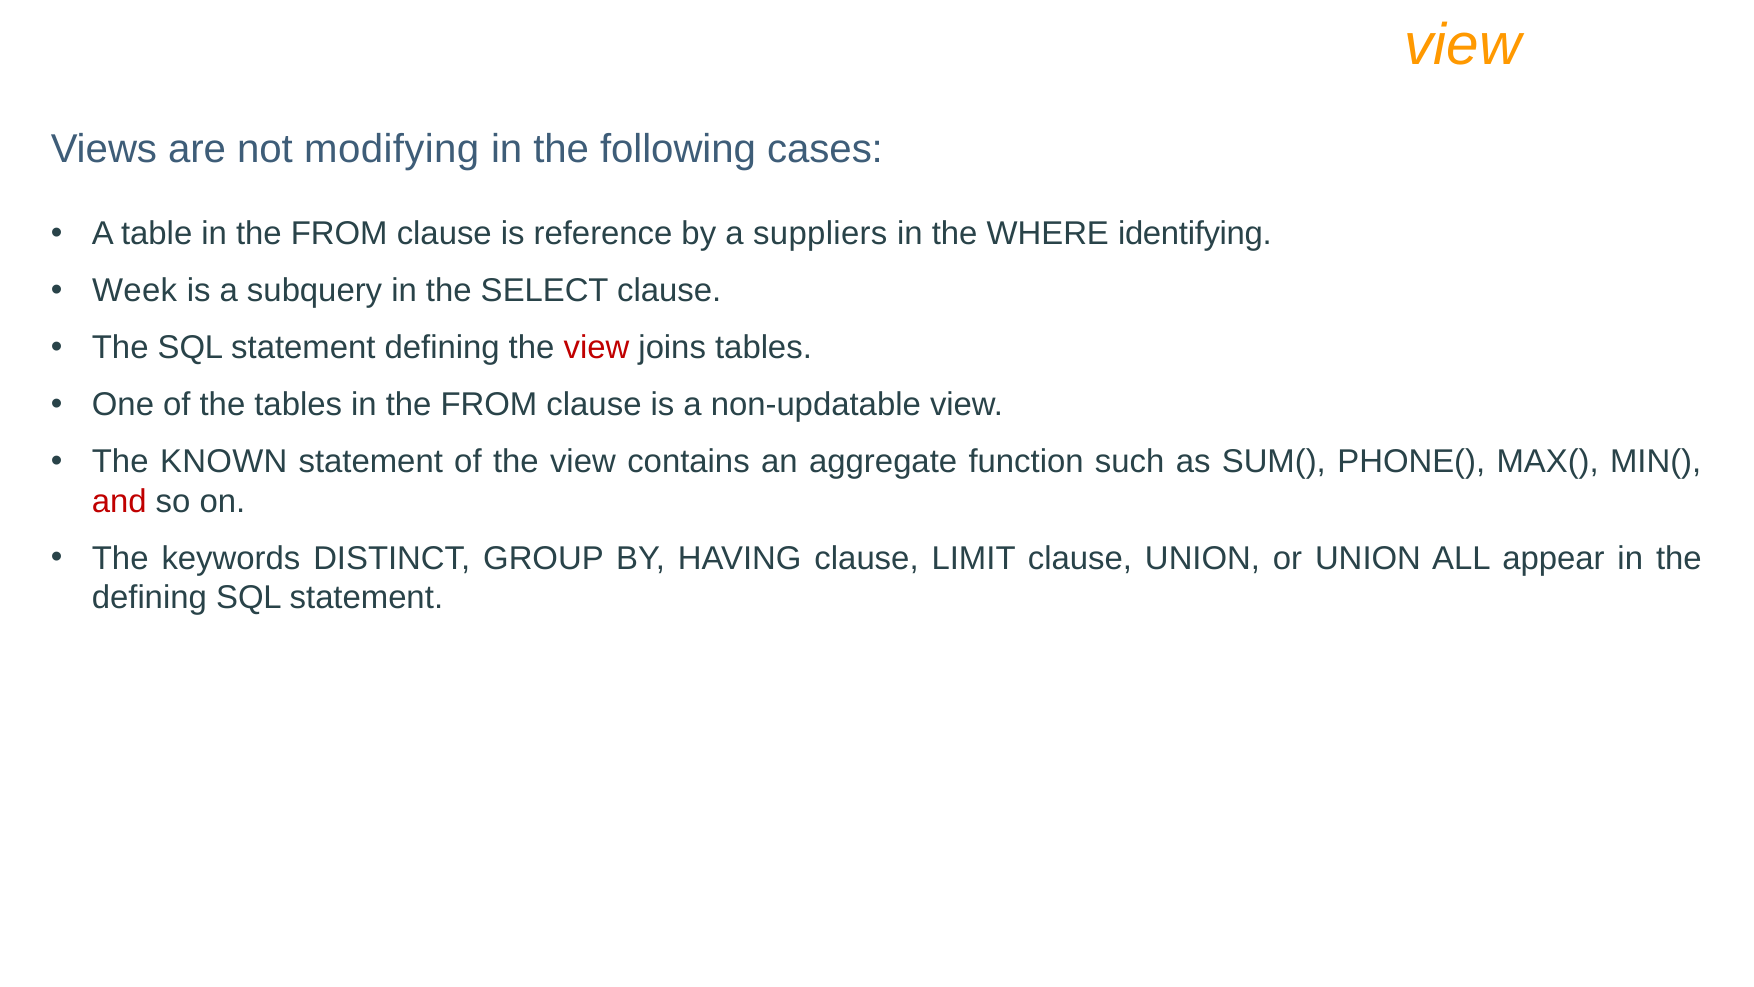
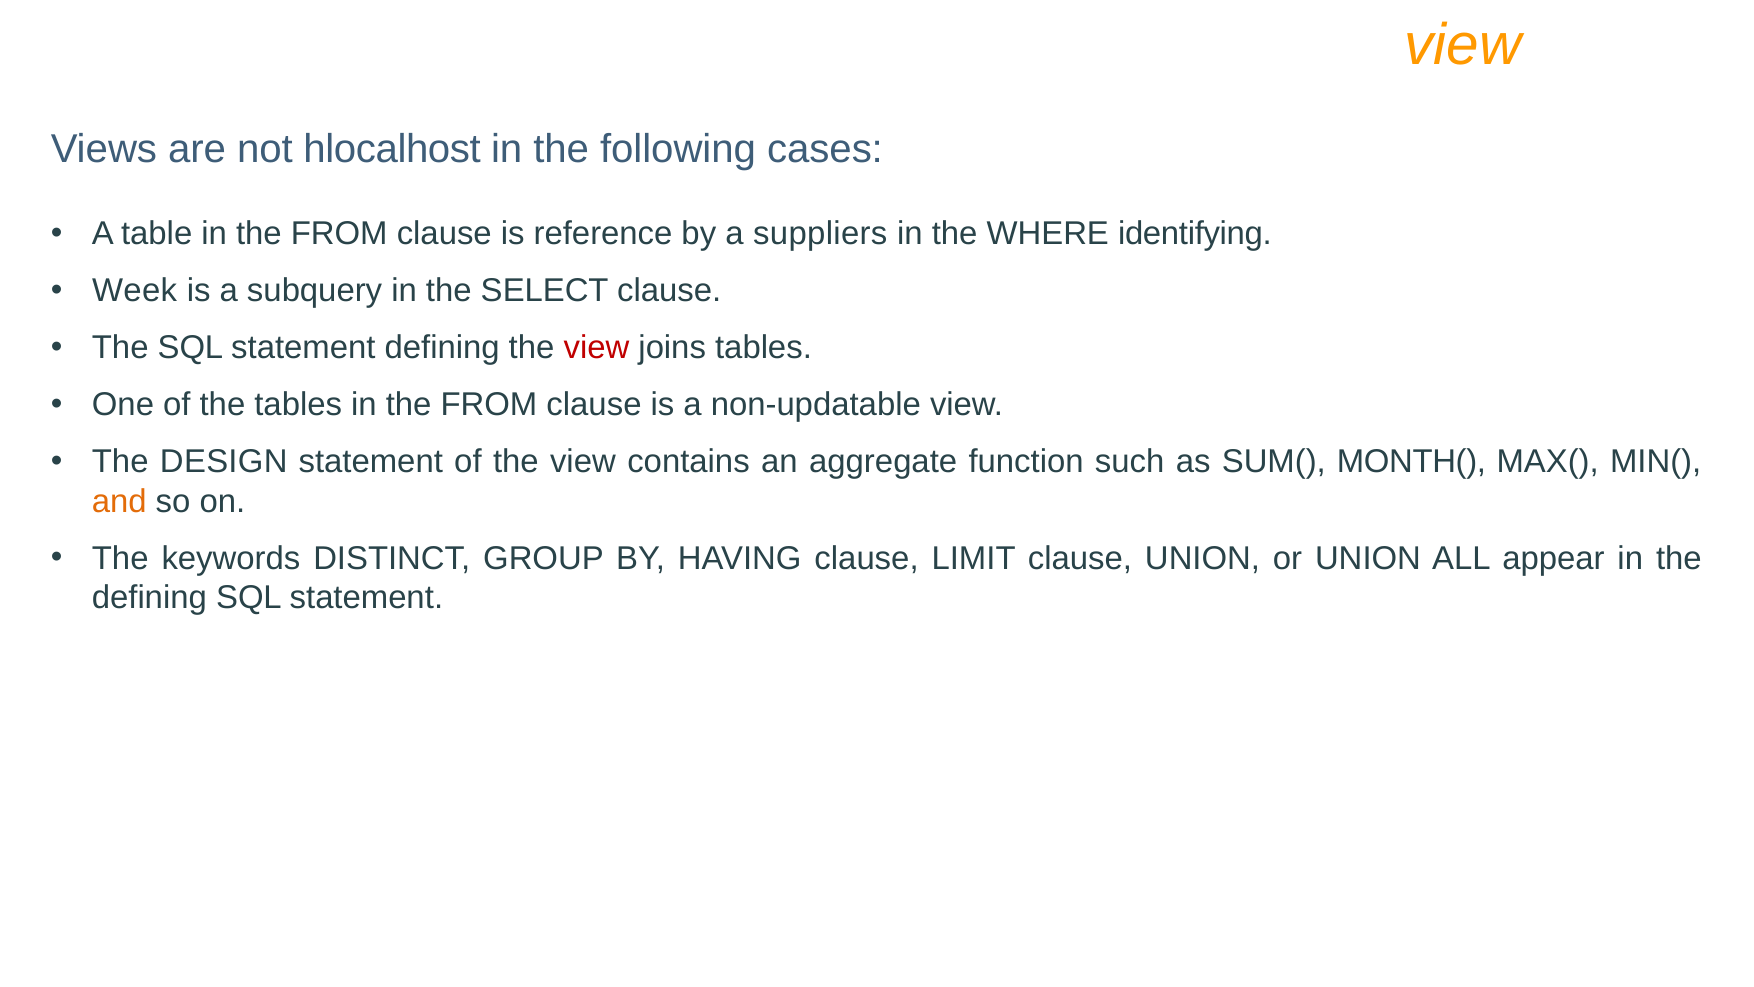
modifying: modifying -> hlocalhost (392, 149)
KNOWN: KNOWN -> DESIGN (224, 462)
PHONE(: PHONE( -> MONTH( (1411, 462)
and colour: red -> orange (119, 501)
